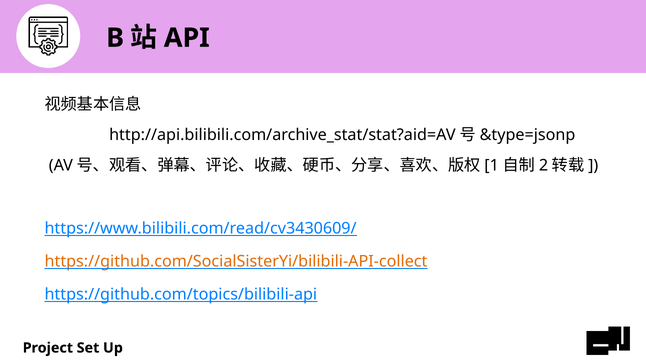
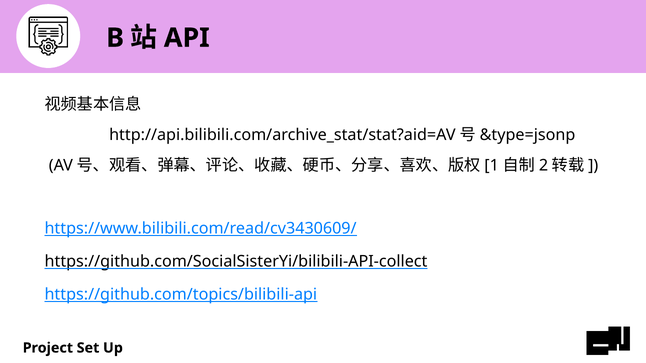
https://github.com/SocialSisterYi/bilibili-API-collect colour: orange -> black (236, 261)
